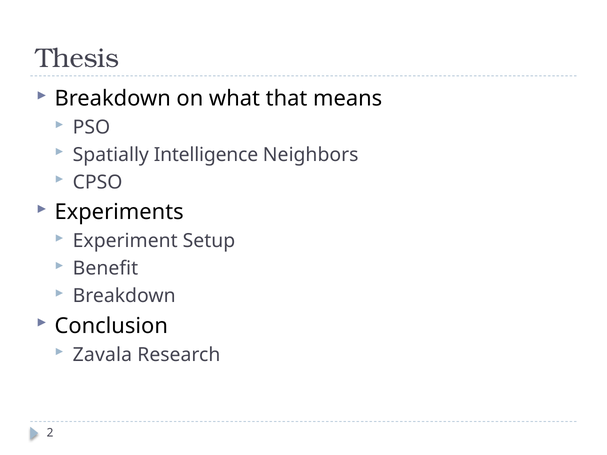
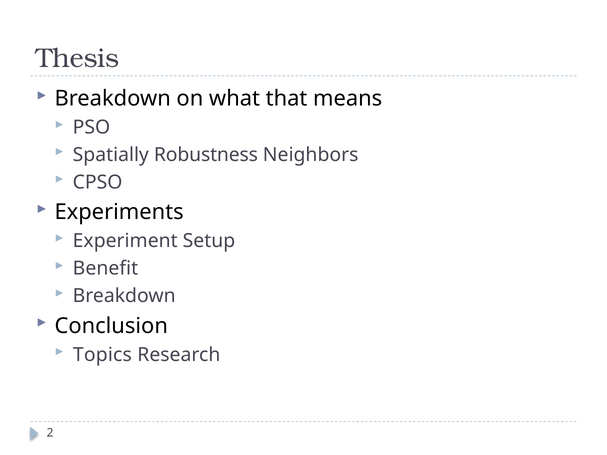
Intelligence: Intelligence -> Robustness (206, 155)
Zavala: Zavala -> Topics (102, 355)
